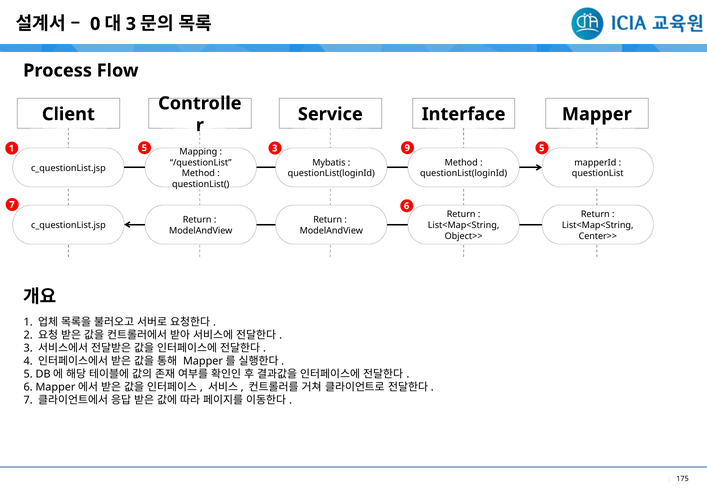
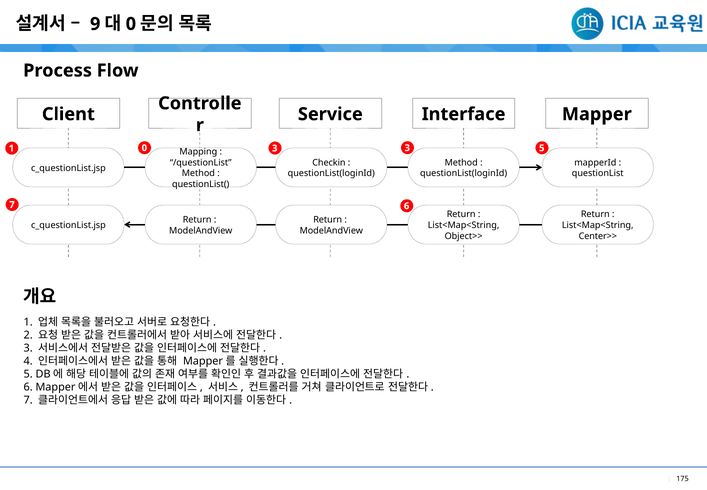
0: 0 -> 9 (95, 24)
3: 3 -> 0 (131, 24)
1 5: 5 -> 0 (144, 148)
3 9: 9 -> 3 (407, 148)
Mybatis: Mybatis -> Checkin (329, 162)
